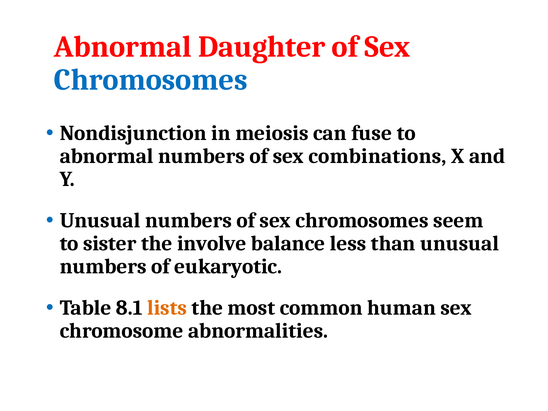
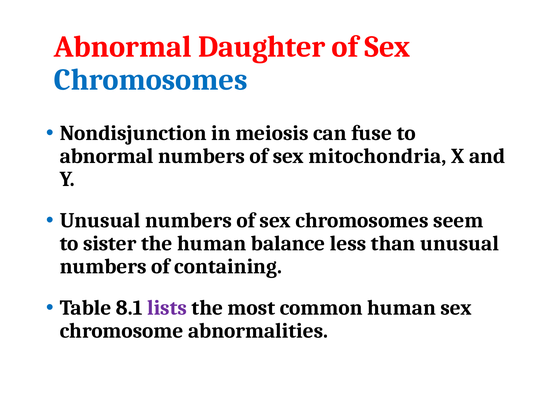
combinations: combinations -> mitochondria (377, 156)
the involve: involve -> human (212, 244)
eukaryotic: eukaryotic -> containing (228, 267)
lists colour: orange -> purple (167, 308)
